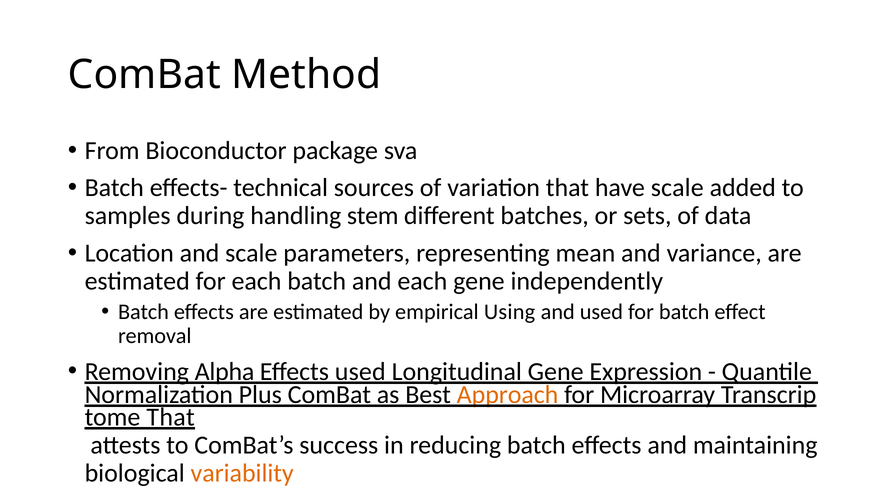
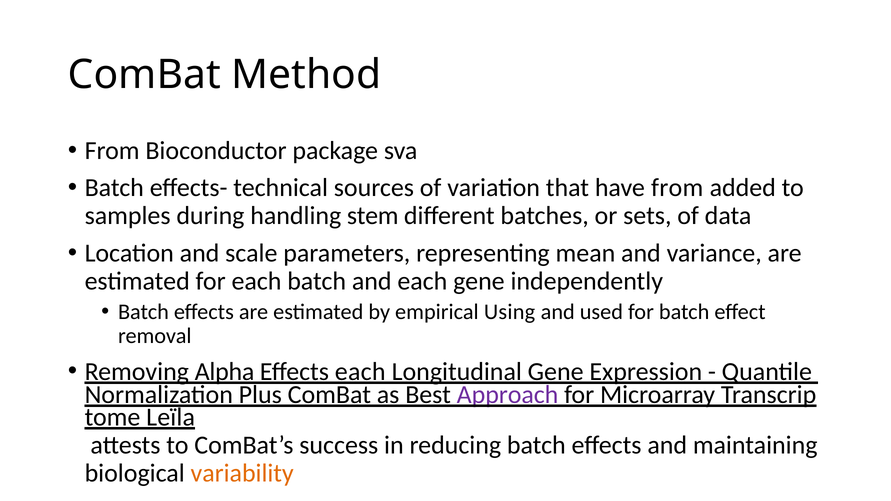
have scale: scale -> from (677, 188)
Effects used: used -> each (360, 372)
Approach colour: orange -> purple (508, 395)
That: That -> Leïla (171, 417)
